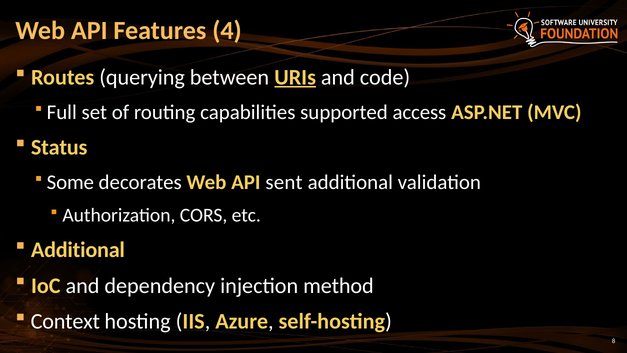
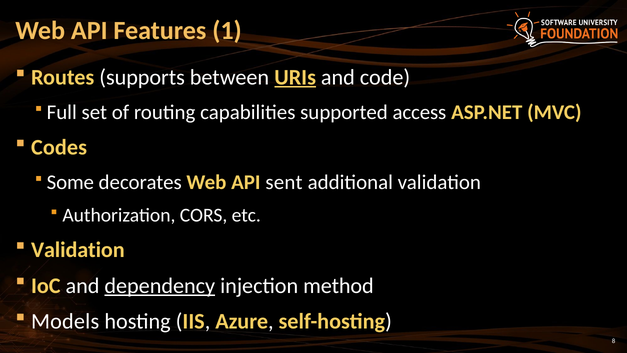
4: 4 -> 1 (227, 30)
querying: querying -> supports (142, 77)
Status: Status -> Codes (59, 147)
Additional: Additional -> Validation (78, 250)
dependency underline: none -> present (160, 286)
Context: Context -> Models (65, 321)
